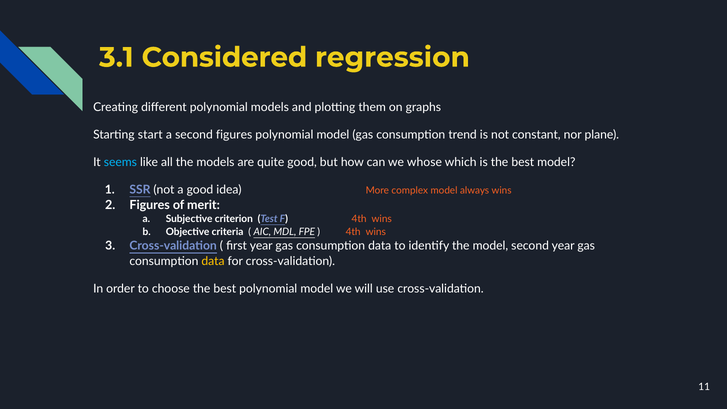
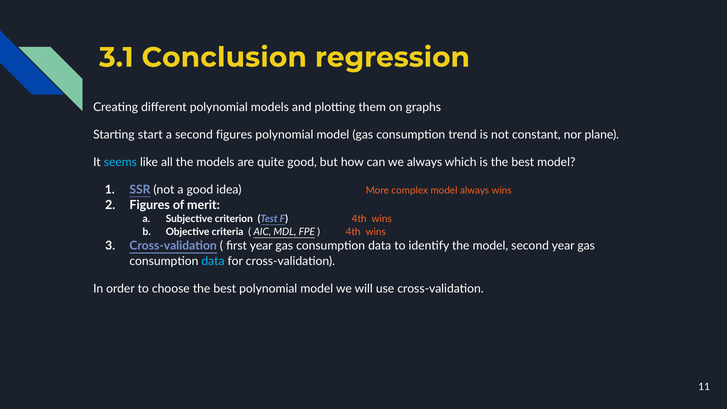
Considered: Considered -> Conclusion (224, 57)
we whose: whose -> always (425, 162)
data colour: yellow -> light blue (213, 261)
